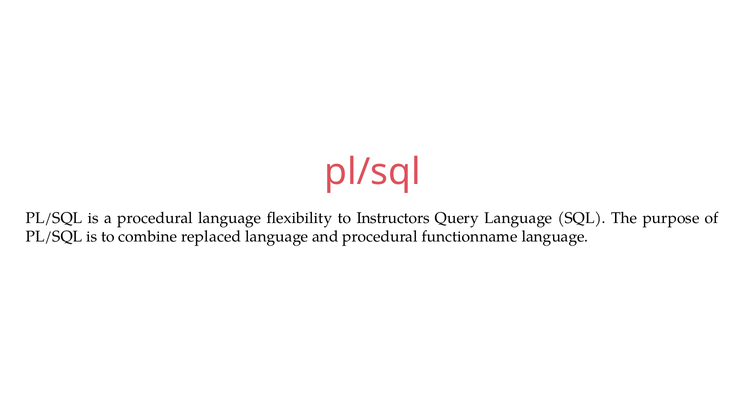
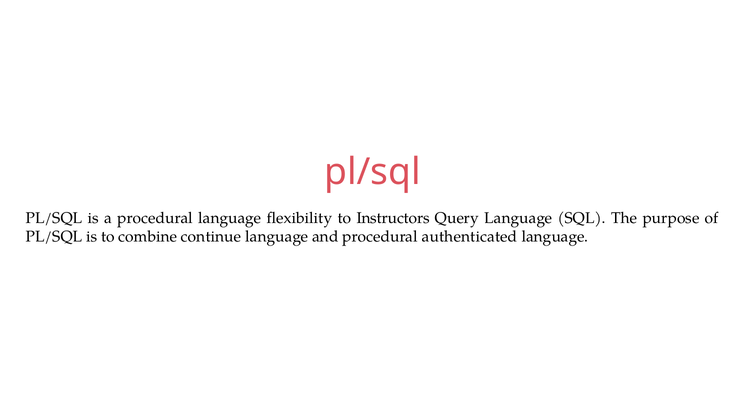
replaced: replaced -> continue (211, 237)
functionname: functionname -> authenticated (470, 237)
